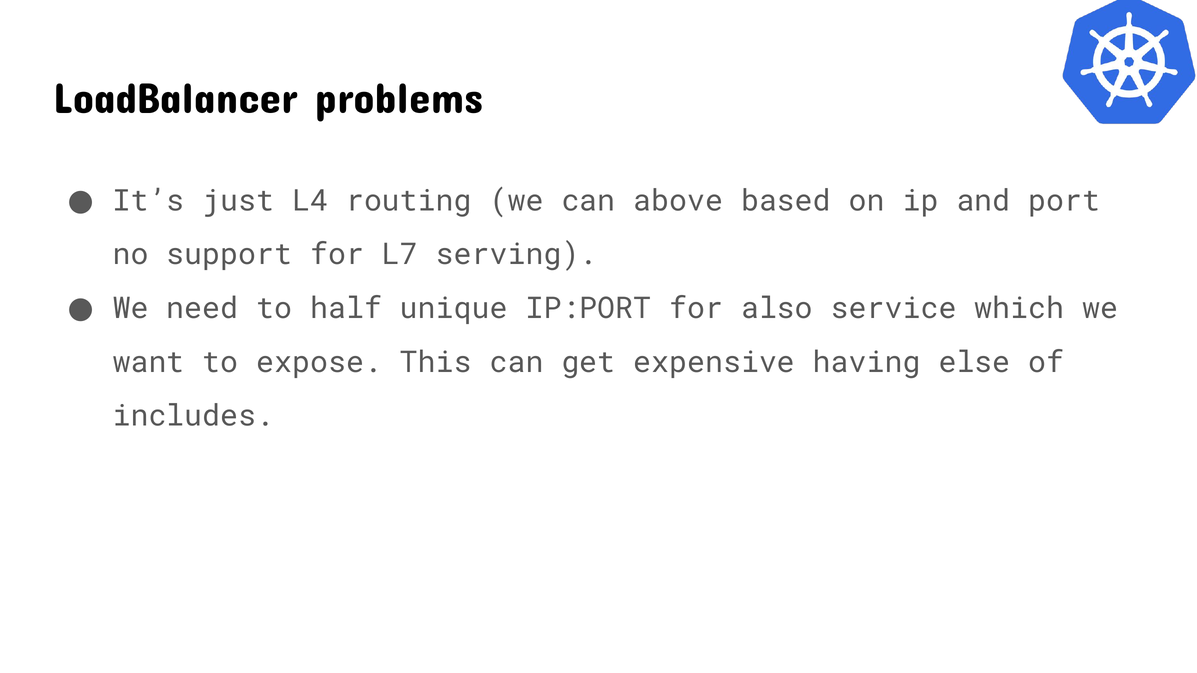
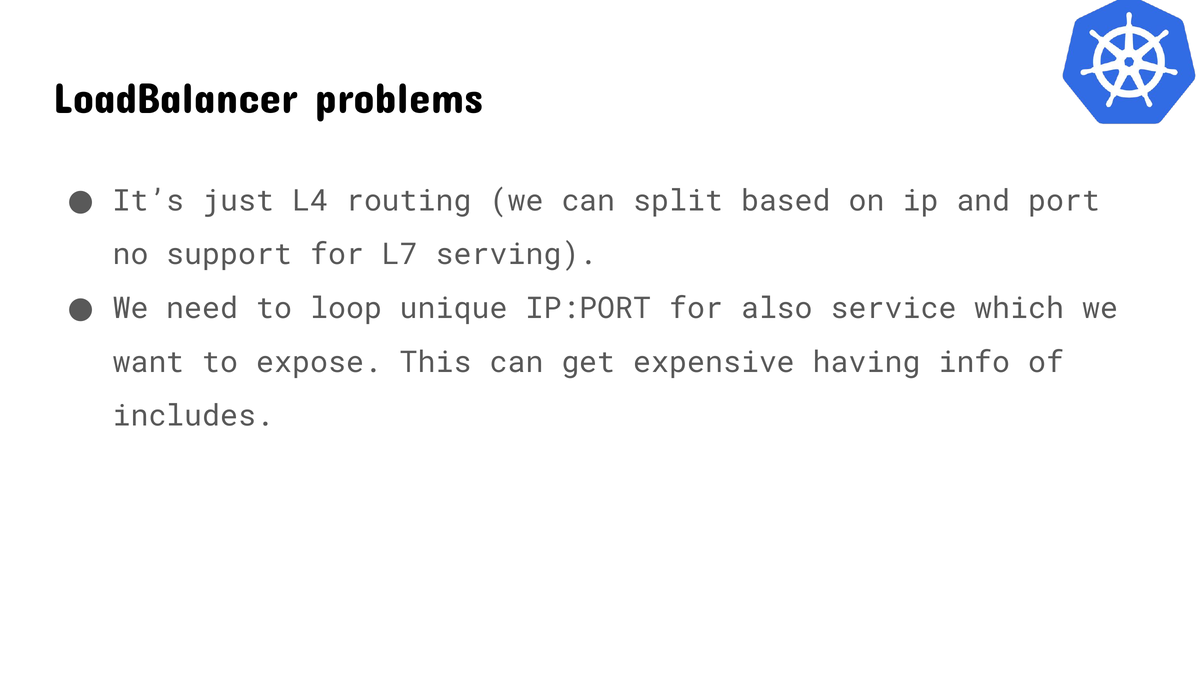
above: above -> split (678, 201)
half: half -> loop (346, 309)
else: else -> info (974, 362)
